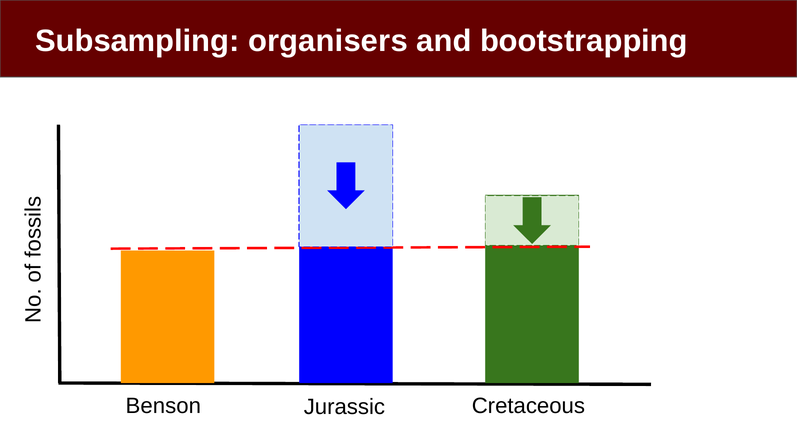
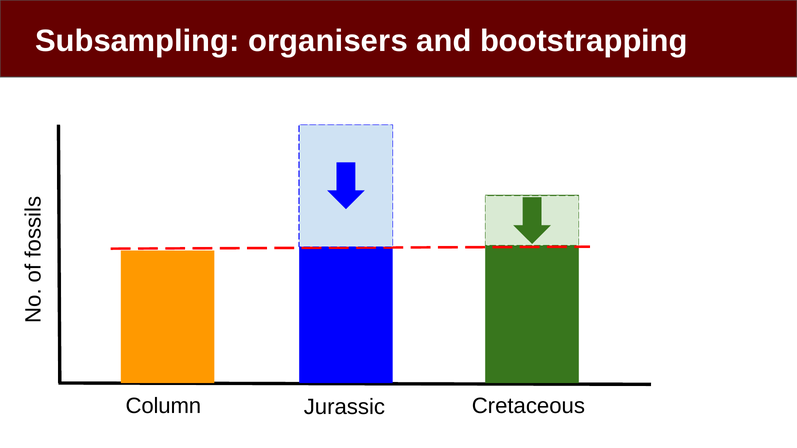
Benson: Benson -> Column (163, 406)
